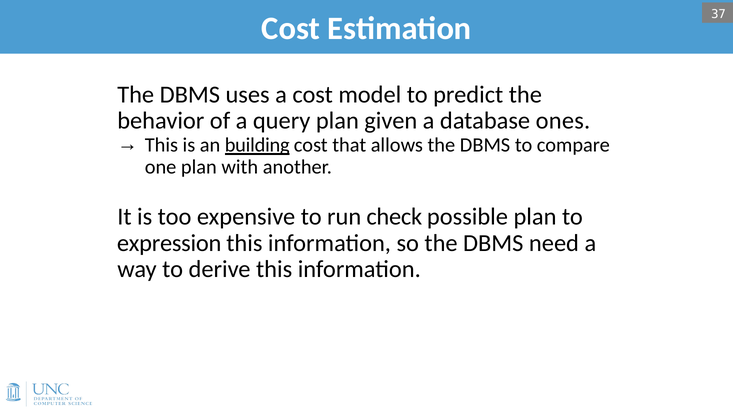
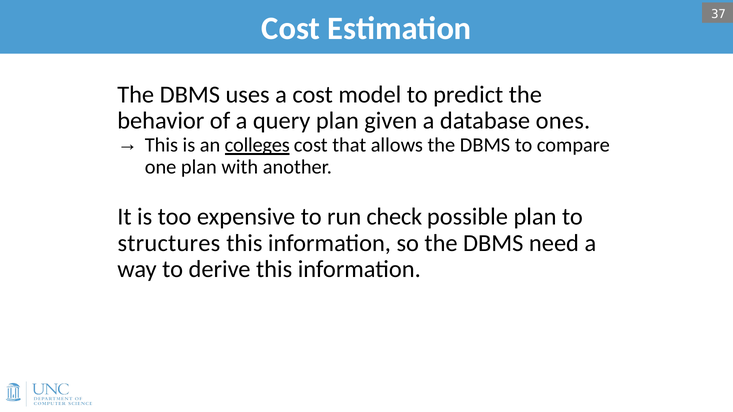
building: building -> colleges (257, 145)
expression: expression -> structures (169, 243)
